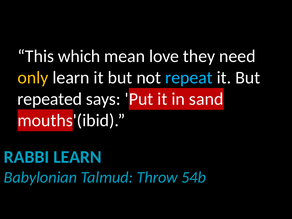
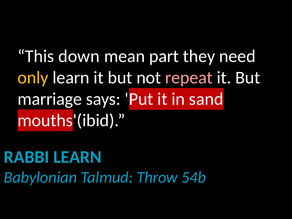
which: which -> down (79, 56)
love: love -> part (164, 56)
repeat colour: light blue -> pink (189, 78)
repeated: repeated -> marriage (50, 99)
